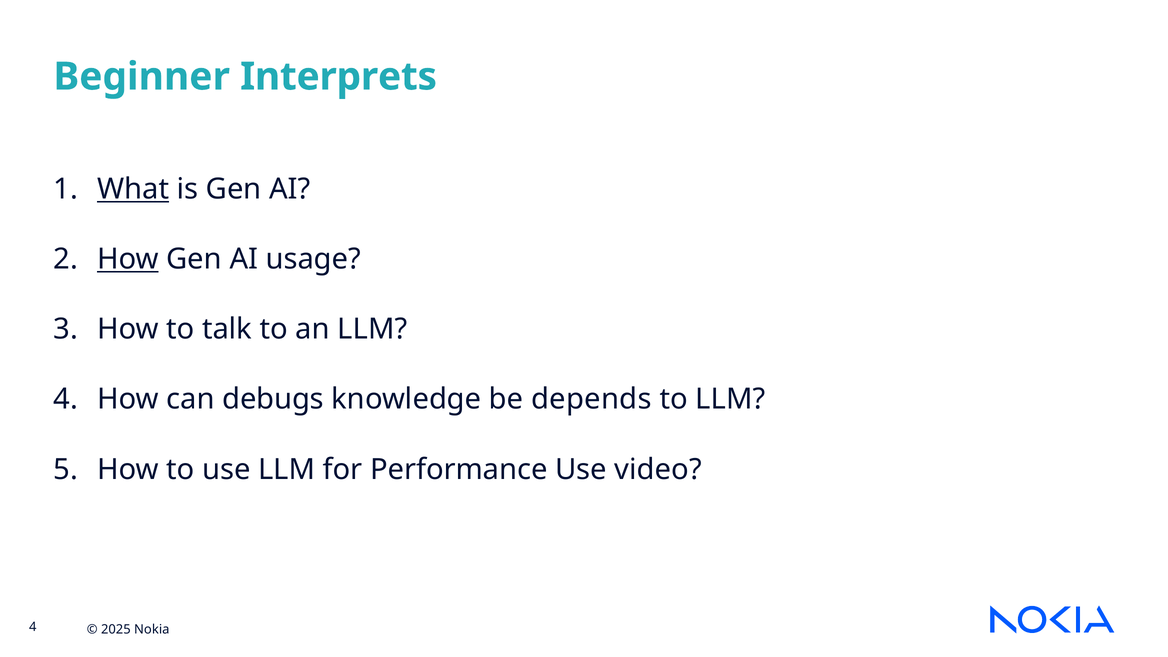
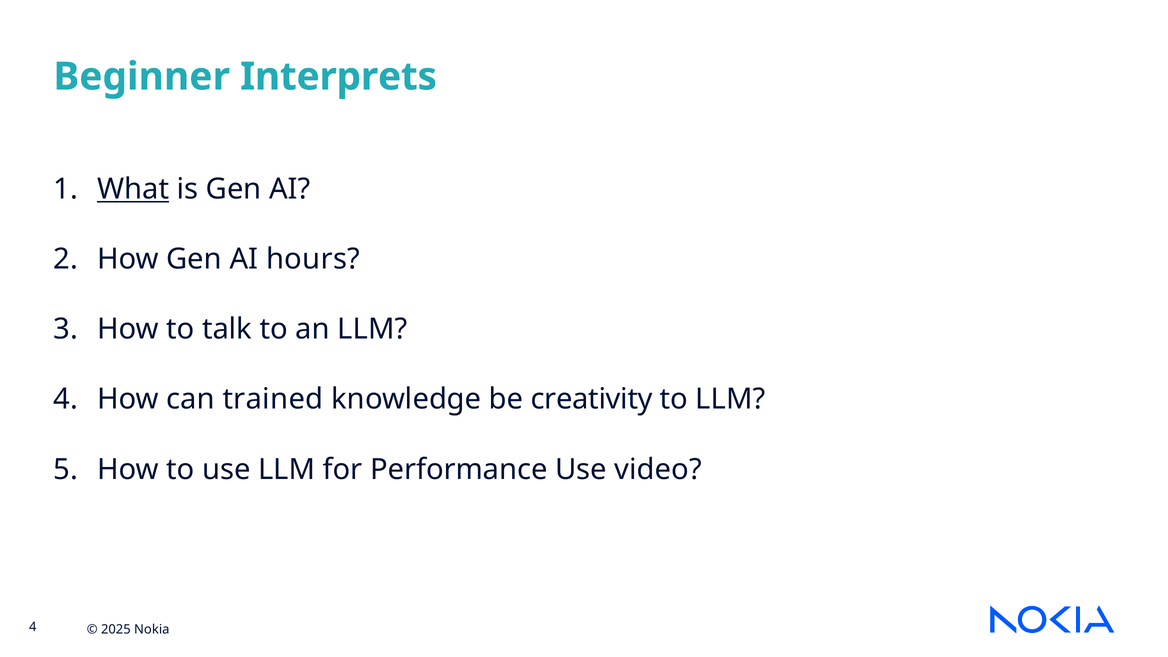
How underline: present -> none (128, 259)
usage: usage -> hours (313, 259)
debugs: debugs -> trained (273, 399)
depends: depends -> creativity (592, 399)
